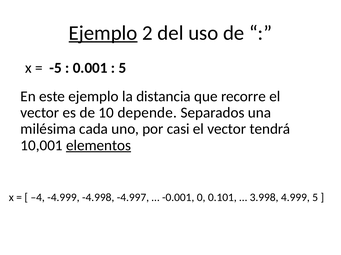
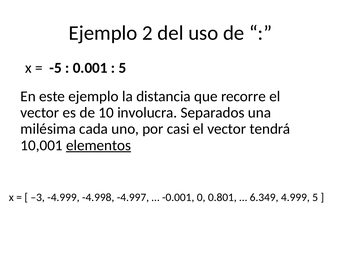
Ejemplo underline: present -> none (103, 33)
depende: depende -> involucra (147, 113)
–4: –4 -> –3 (38, 198)
0.101: 0.101 -> 0.801 (222, 198)
3.998: 3.998 -> 6.349 (264, 198)
